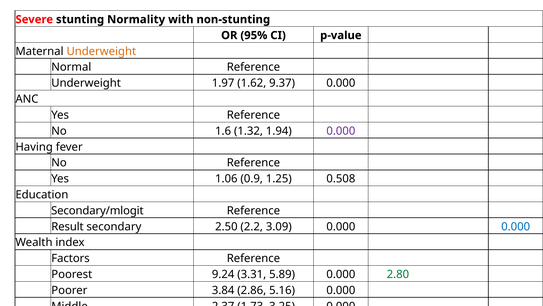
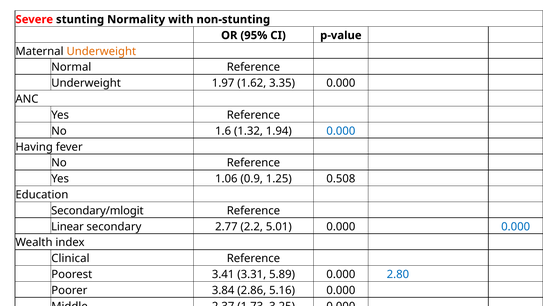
9.37: 9.37 -> 3.35 (282, 83)
0.000 colour: purple -> blue (341, 131)
Result: Result -> Linear (67, 226)
2.50: 2.50 -> 2.77 (226, 226)
3.09: 3.09 -> 5.01 (279, 226)
Factors: Factors -> Clinical (70, 258)
9.24: 9.24 -> 3.41 (223, 274)
2.80 colour: green -> blue (398, 274)
